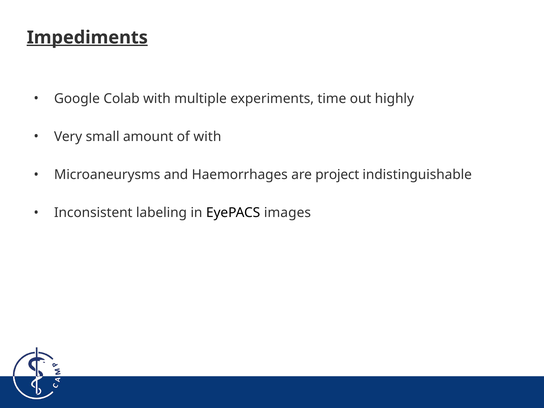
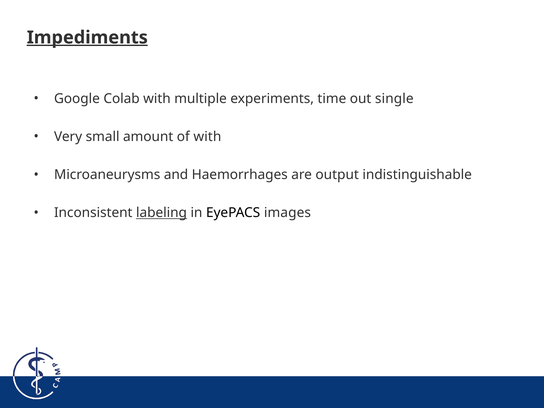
highly: highly -> single (394, 99)
project: project -> output (337, 175)
labeling underline: none -> present (162, 213)
